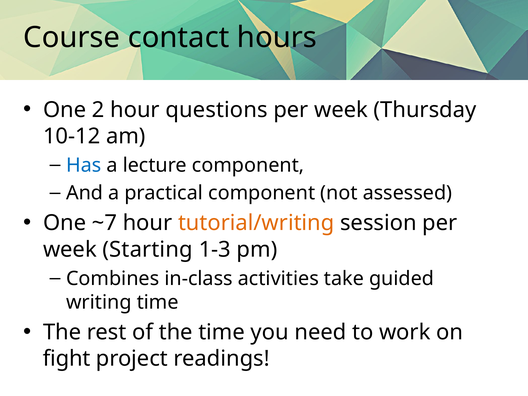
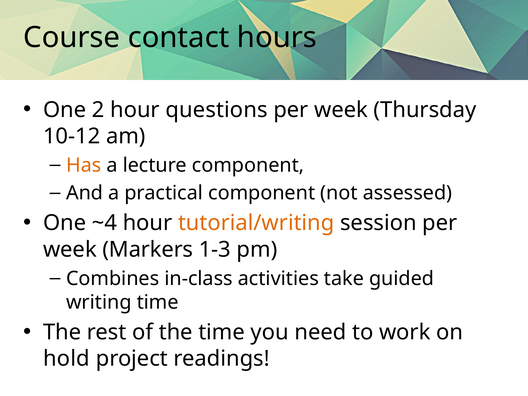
Has colour: blue -> orange (84, 165)
~7: ~7 -> ~4 (104, 223)
Starting: Starting -> Markers (148, 249)
fight: fight -> hold (66, 359)
